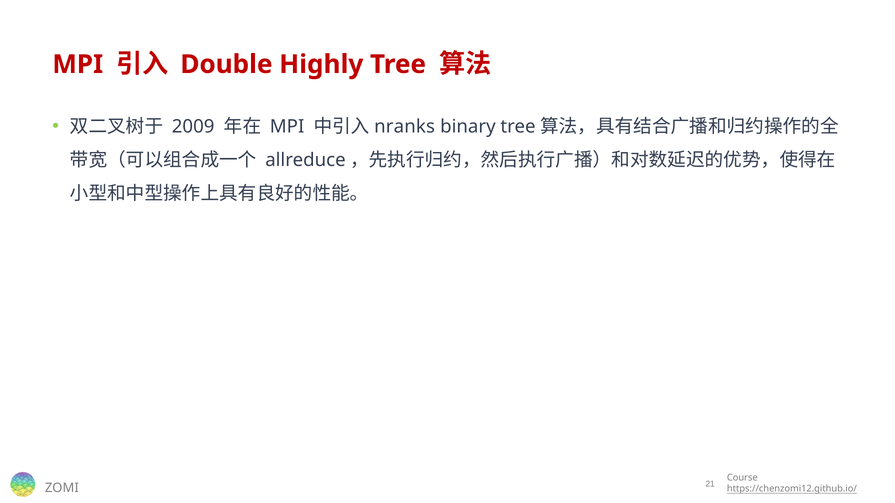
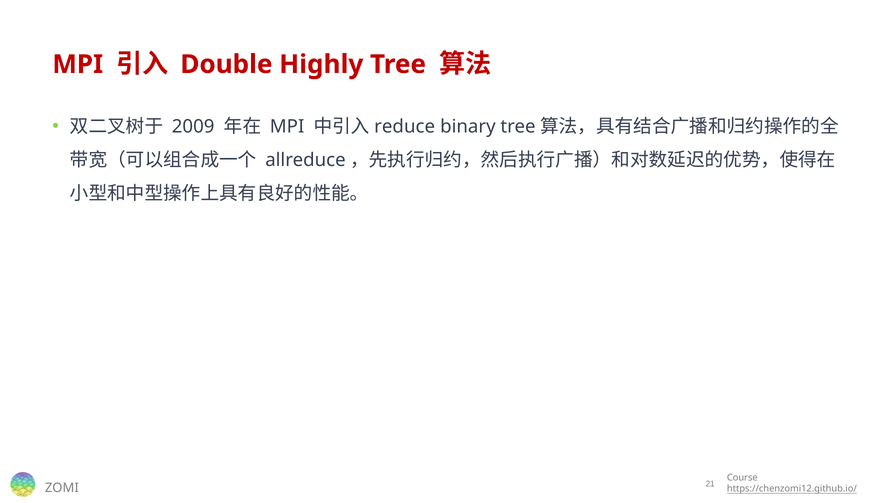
nranks: nranks -> reduce (405, 127)
